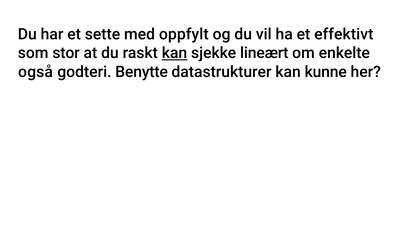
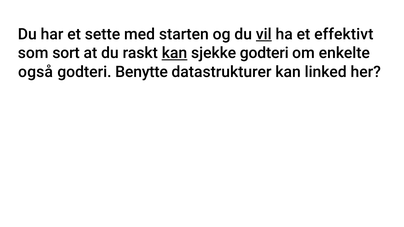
oppfylt: oppfylt -> starten (184, 34)
vil underline: none -> present (264, 34)
stor: stor -> sort (66, 53)
sjekke lineært: lineært -> godteri (264, 53)
kunne: kunne -> linked (326, 72)
